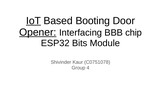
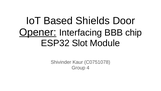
IoT underline: present -> none (33, 21)
Booting: Booting -> Shields (93, 21)
Bits: Bits -> Slot (80, 43)
